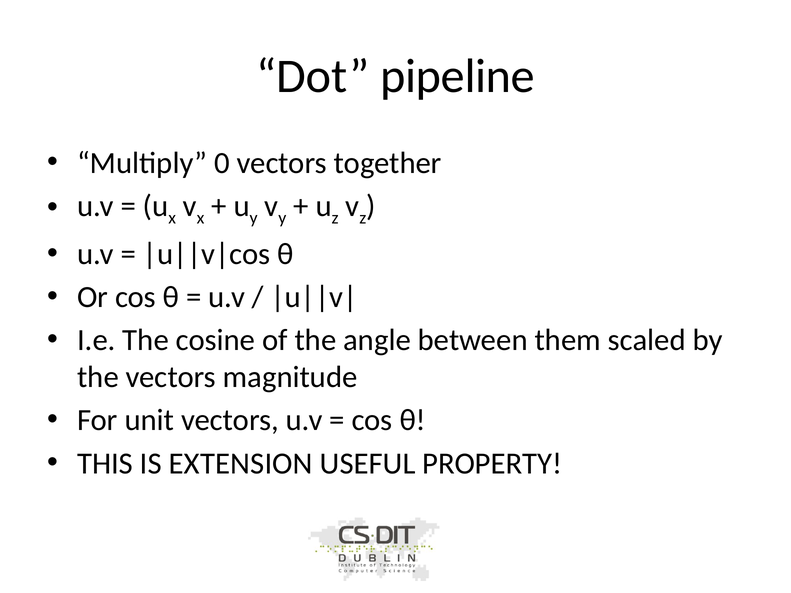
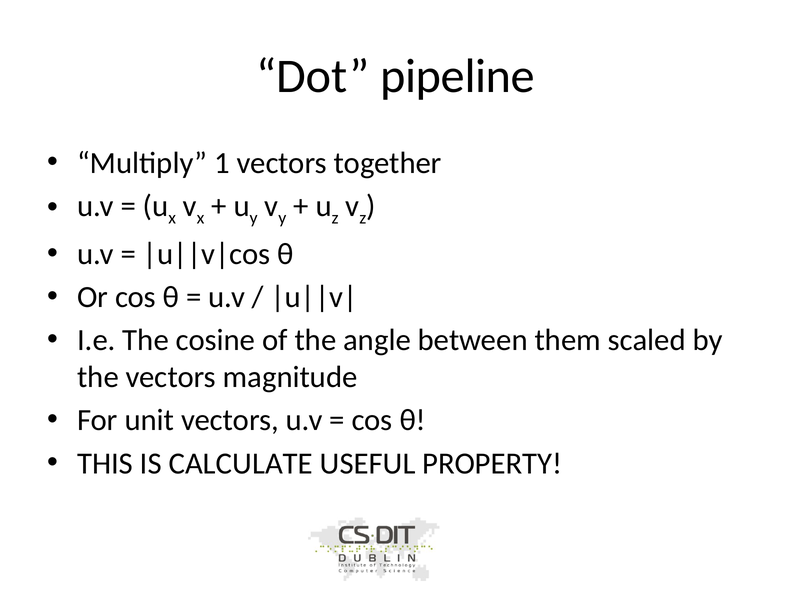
0: 0 -> 1 (222, 163)
EXTENSION: EXTENSION -> CALCULATE (241, 464)
